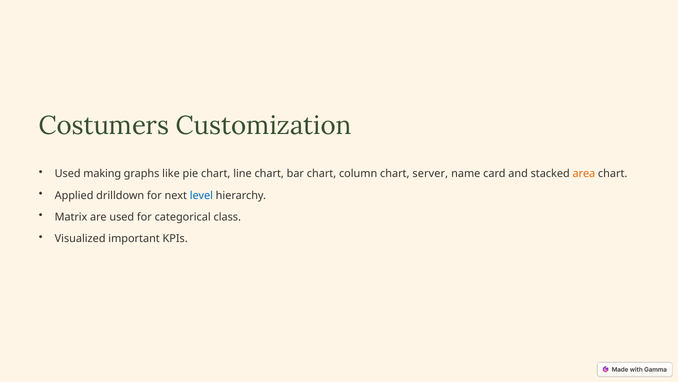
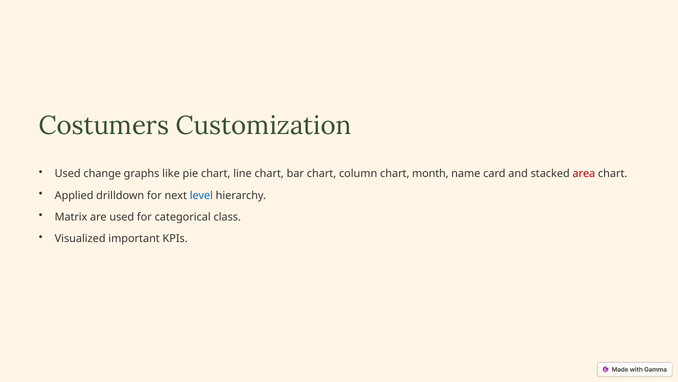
making: making -> change (102, 174)
server: server -> month (430, 174)
area colour: orange -> red (584, 174)
